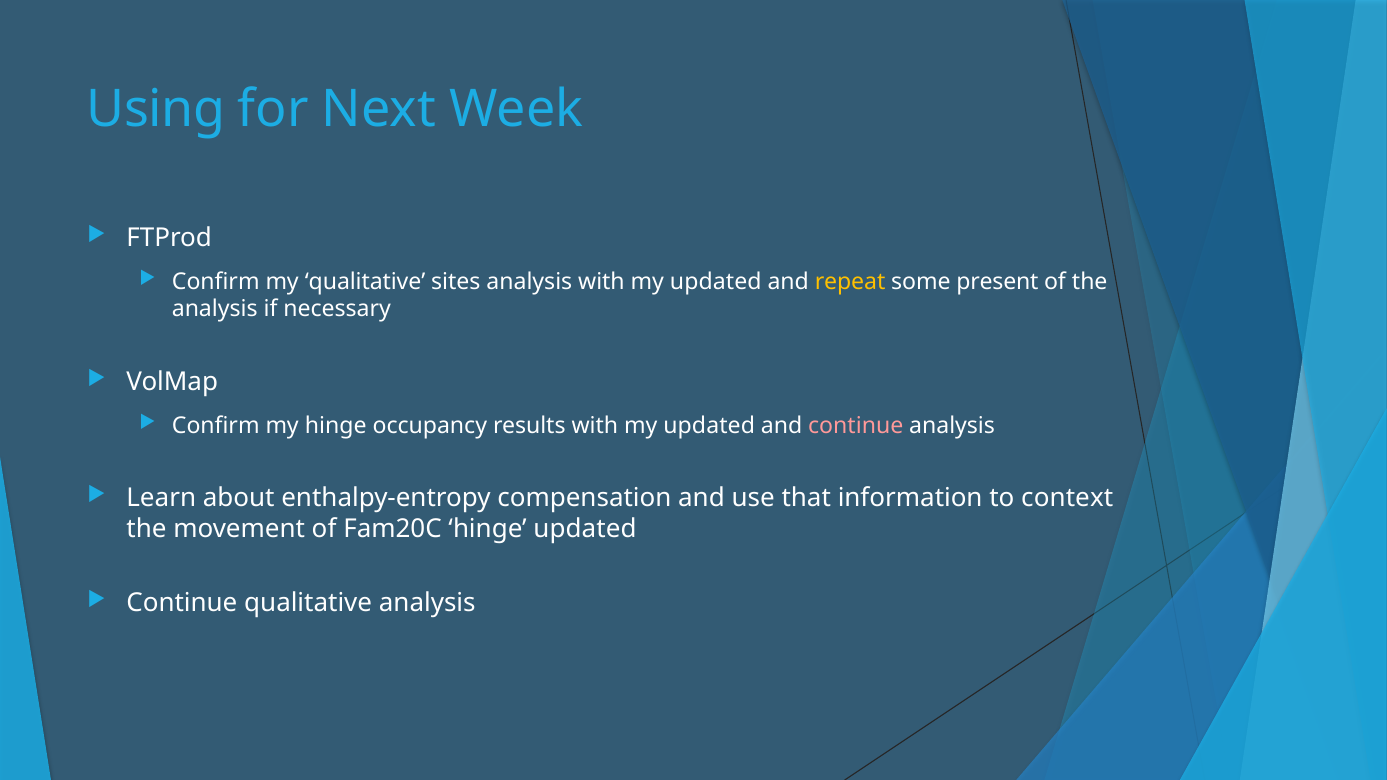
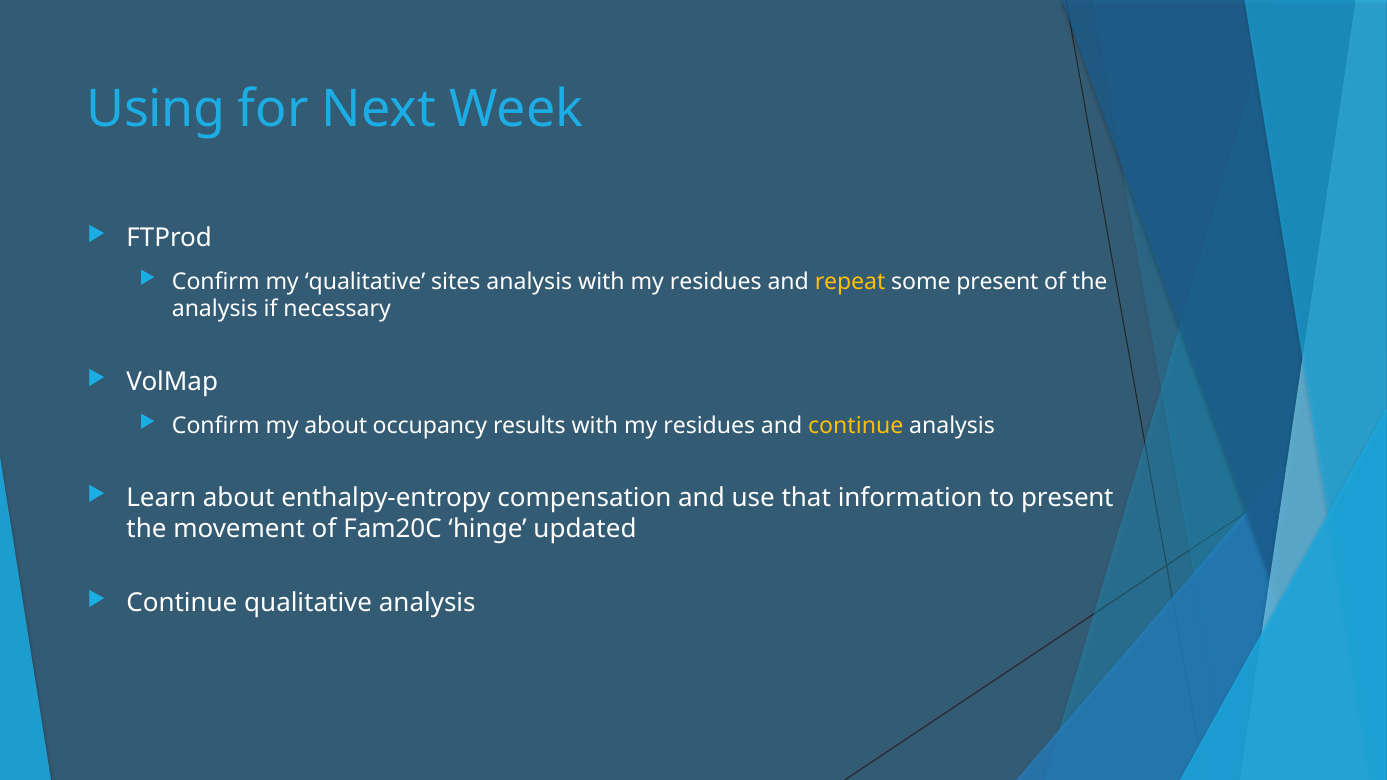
analysis with my updated: updated -> residues (716, 282)
my hinge: hinge -> about (336, 426)
results with my updated: updated -> residues (709, 426)
continue colour: pink -> yellow (856, 426)
to context: context -> present (1067, 498)
